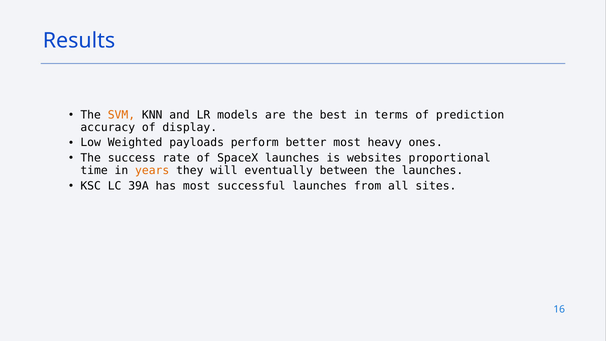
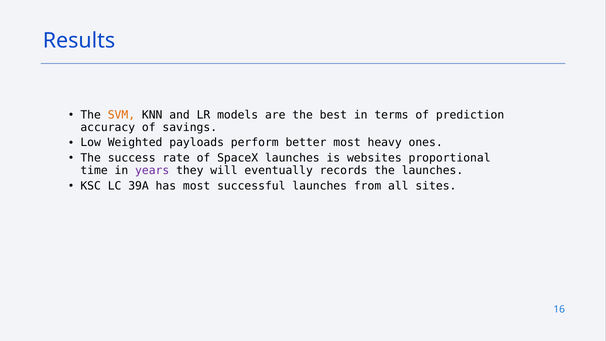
display: display -> savings (190, 127)
years colour: orange -> purple (152, 170)
between: between -> records (344, 170)
